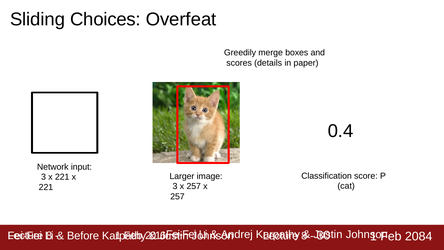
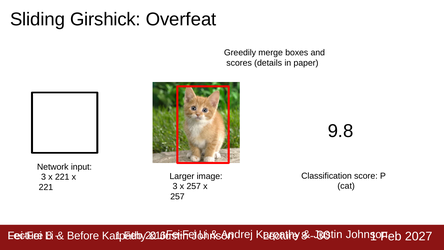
Choices: Choices -> Girshick (105, 19)
0.4: 0.4 -> 9.8 (341, 131)
2084: 2084 -> 2027 (419, 236)
